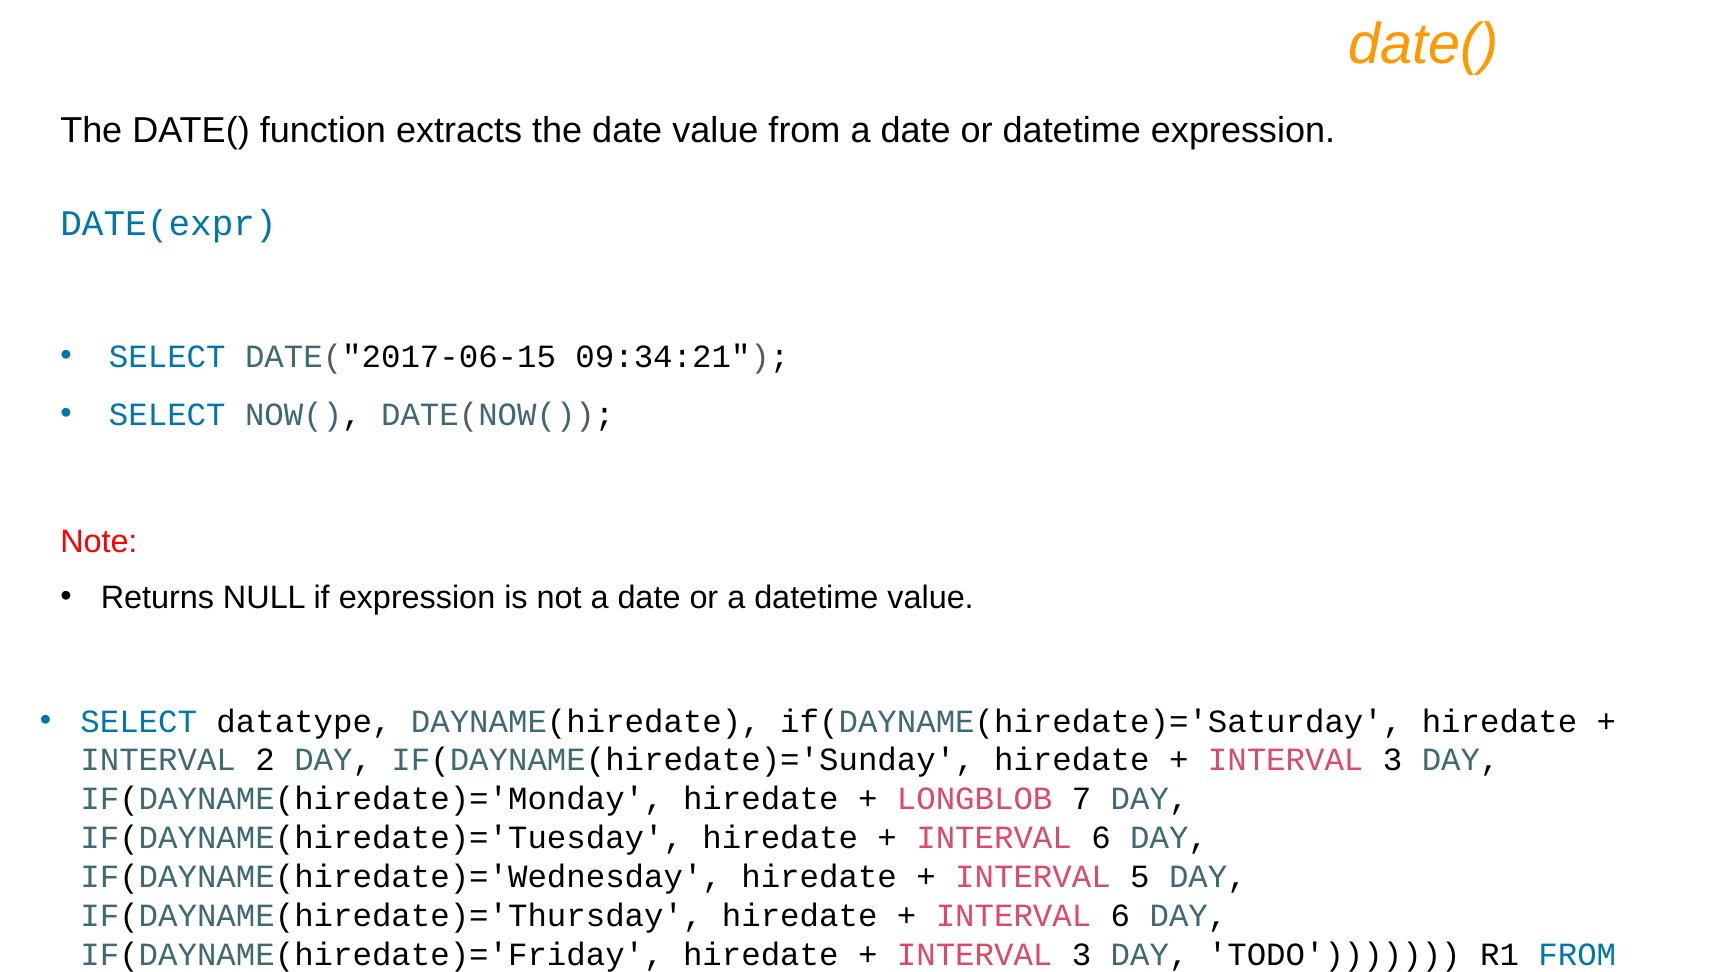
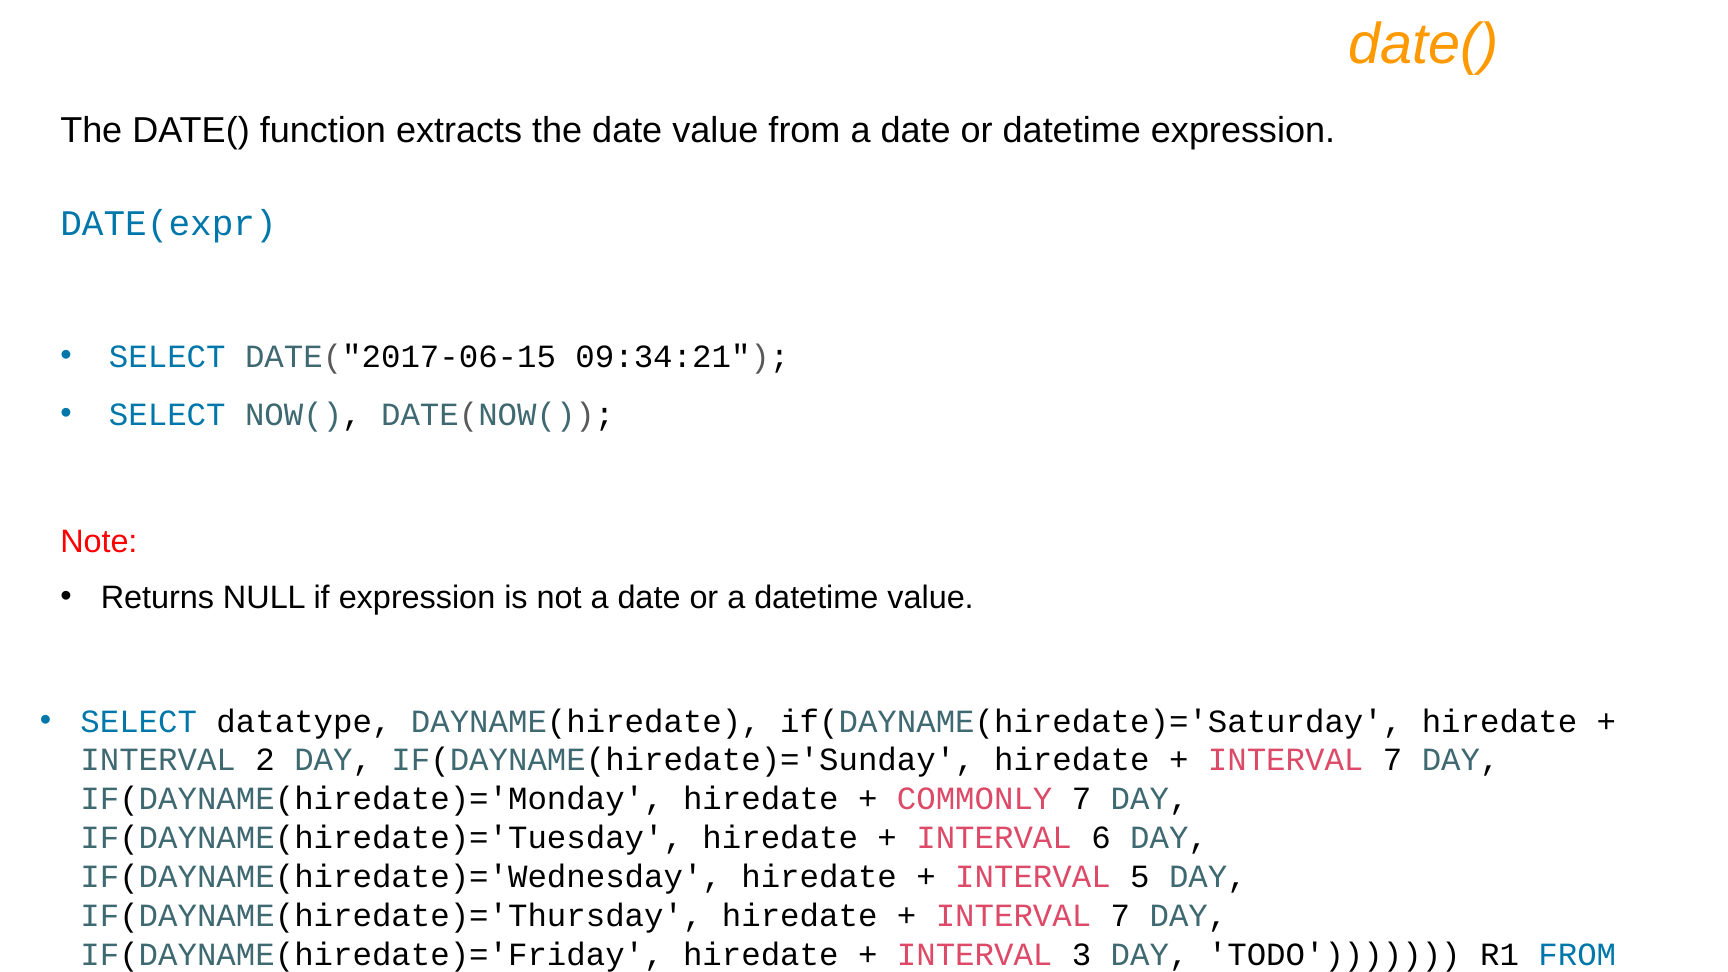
3: 3 -> 7 (1393, 760)
LONGBLOB: LONGBLOB -> COMMONLY (975, 799)
6: 6 -> 7 (1120, 916)
